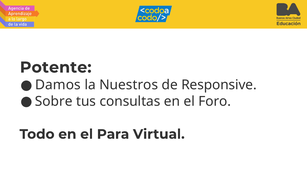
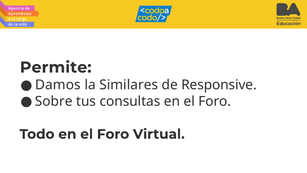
Potente: Potente -> Permite (56, 67)
Nuestros: Nuestros -> Similares (129, 85)
Todo en el Para: Para -> Foro (113, 134)
